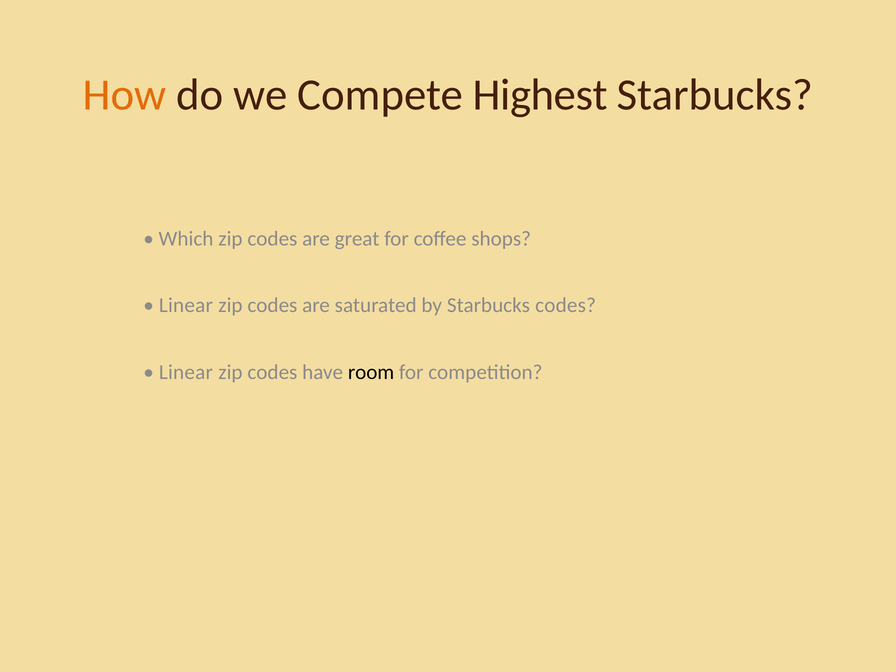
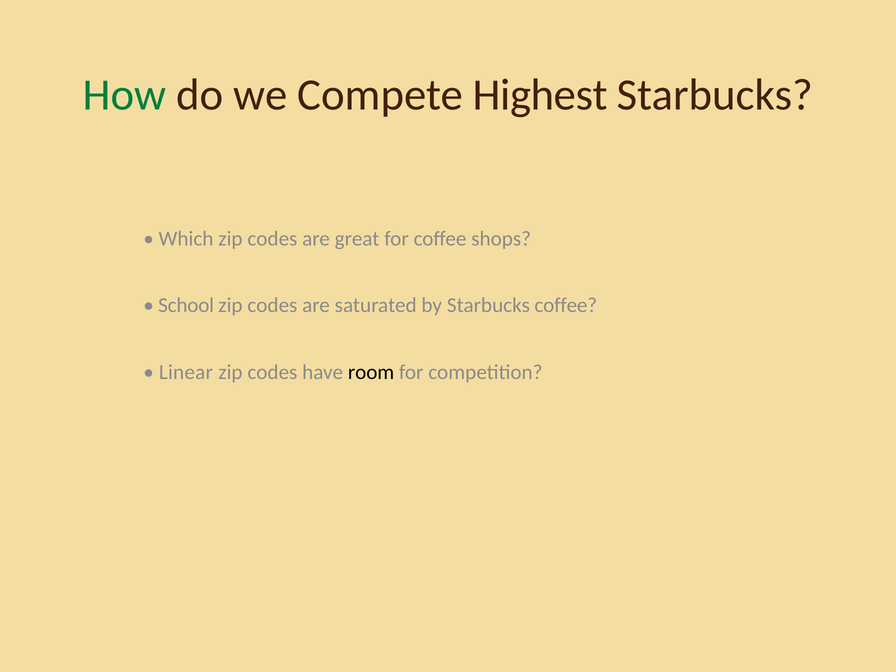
How colour: orange -> green (124, 95)
Linear: Linear -> School (186, 305)
Starbucks codes: codes -> coffee (566, 305)
